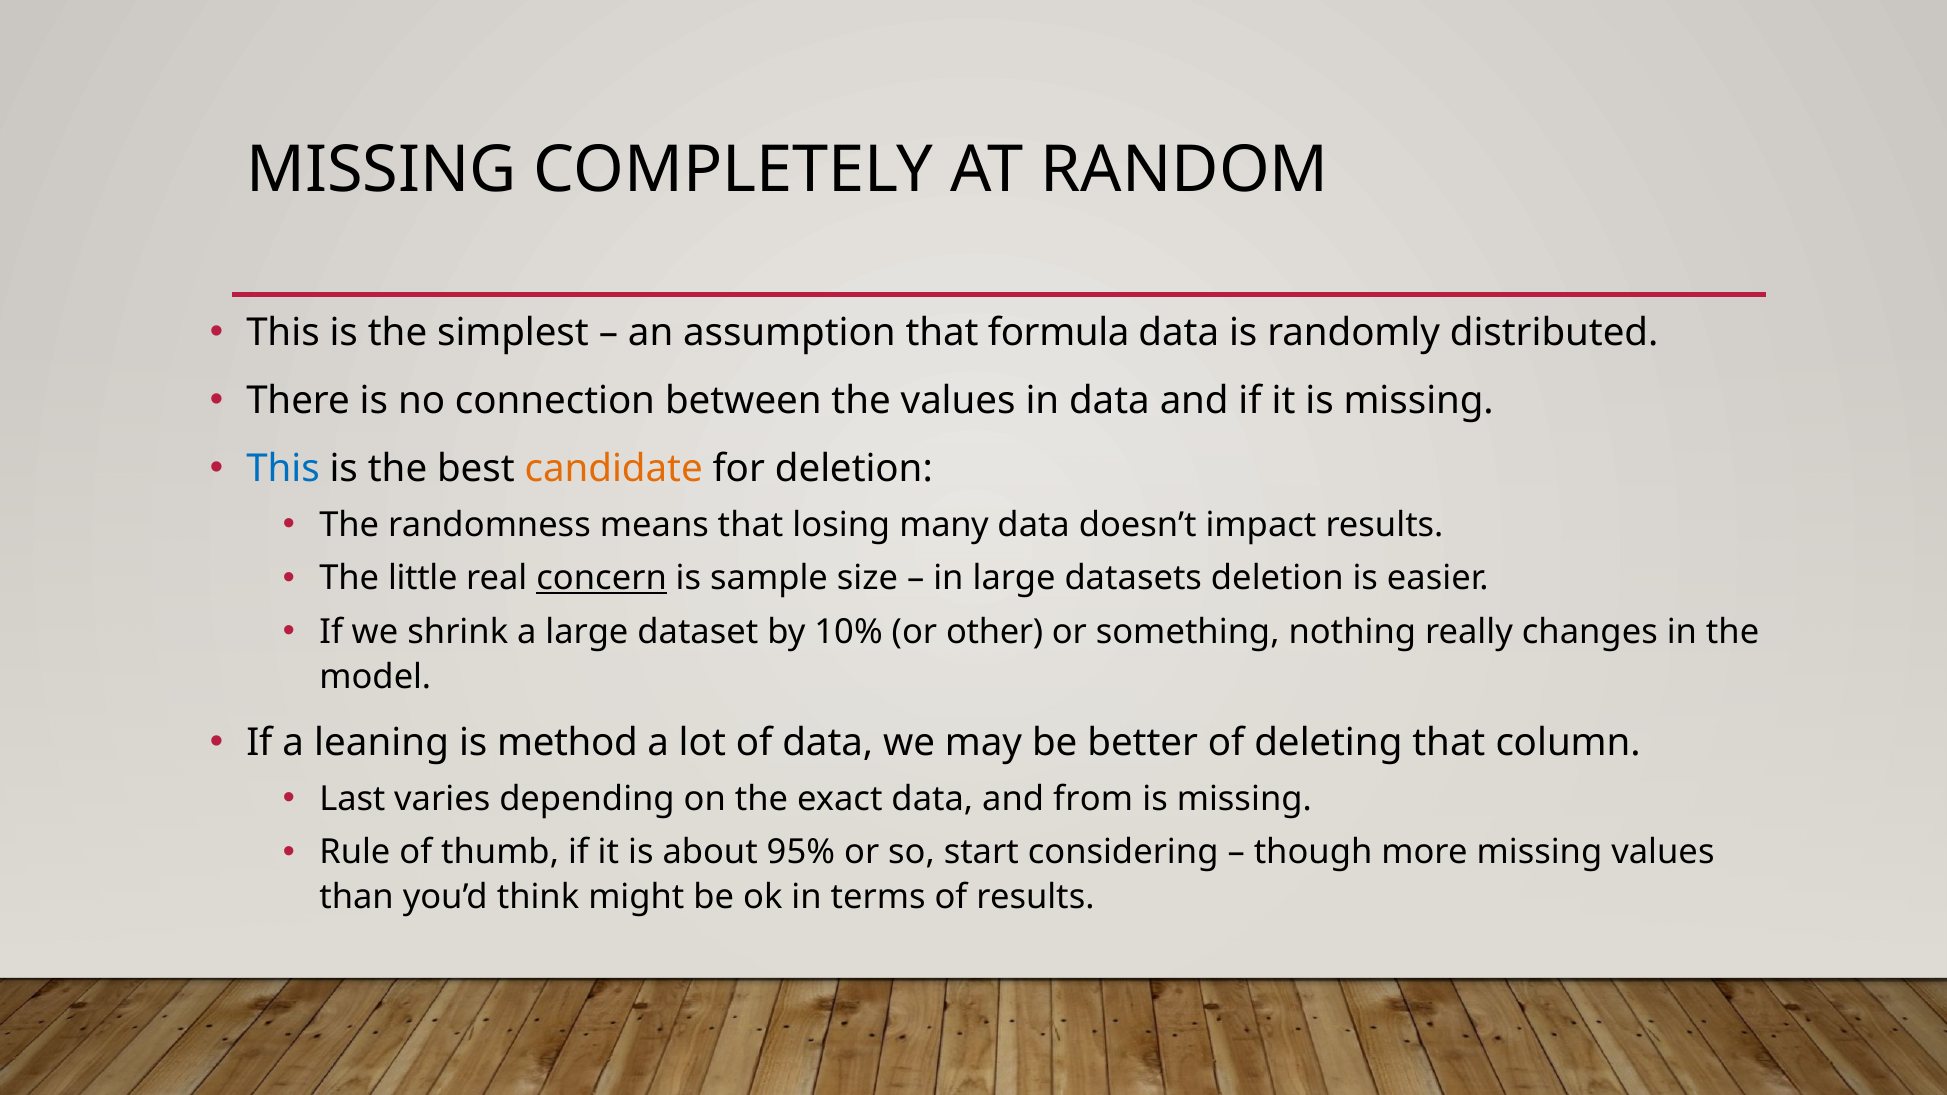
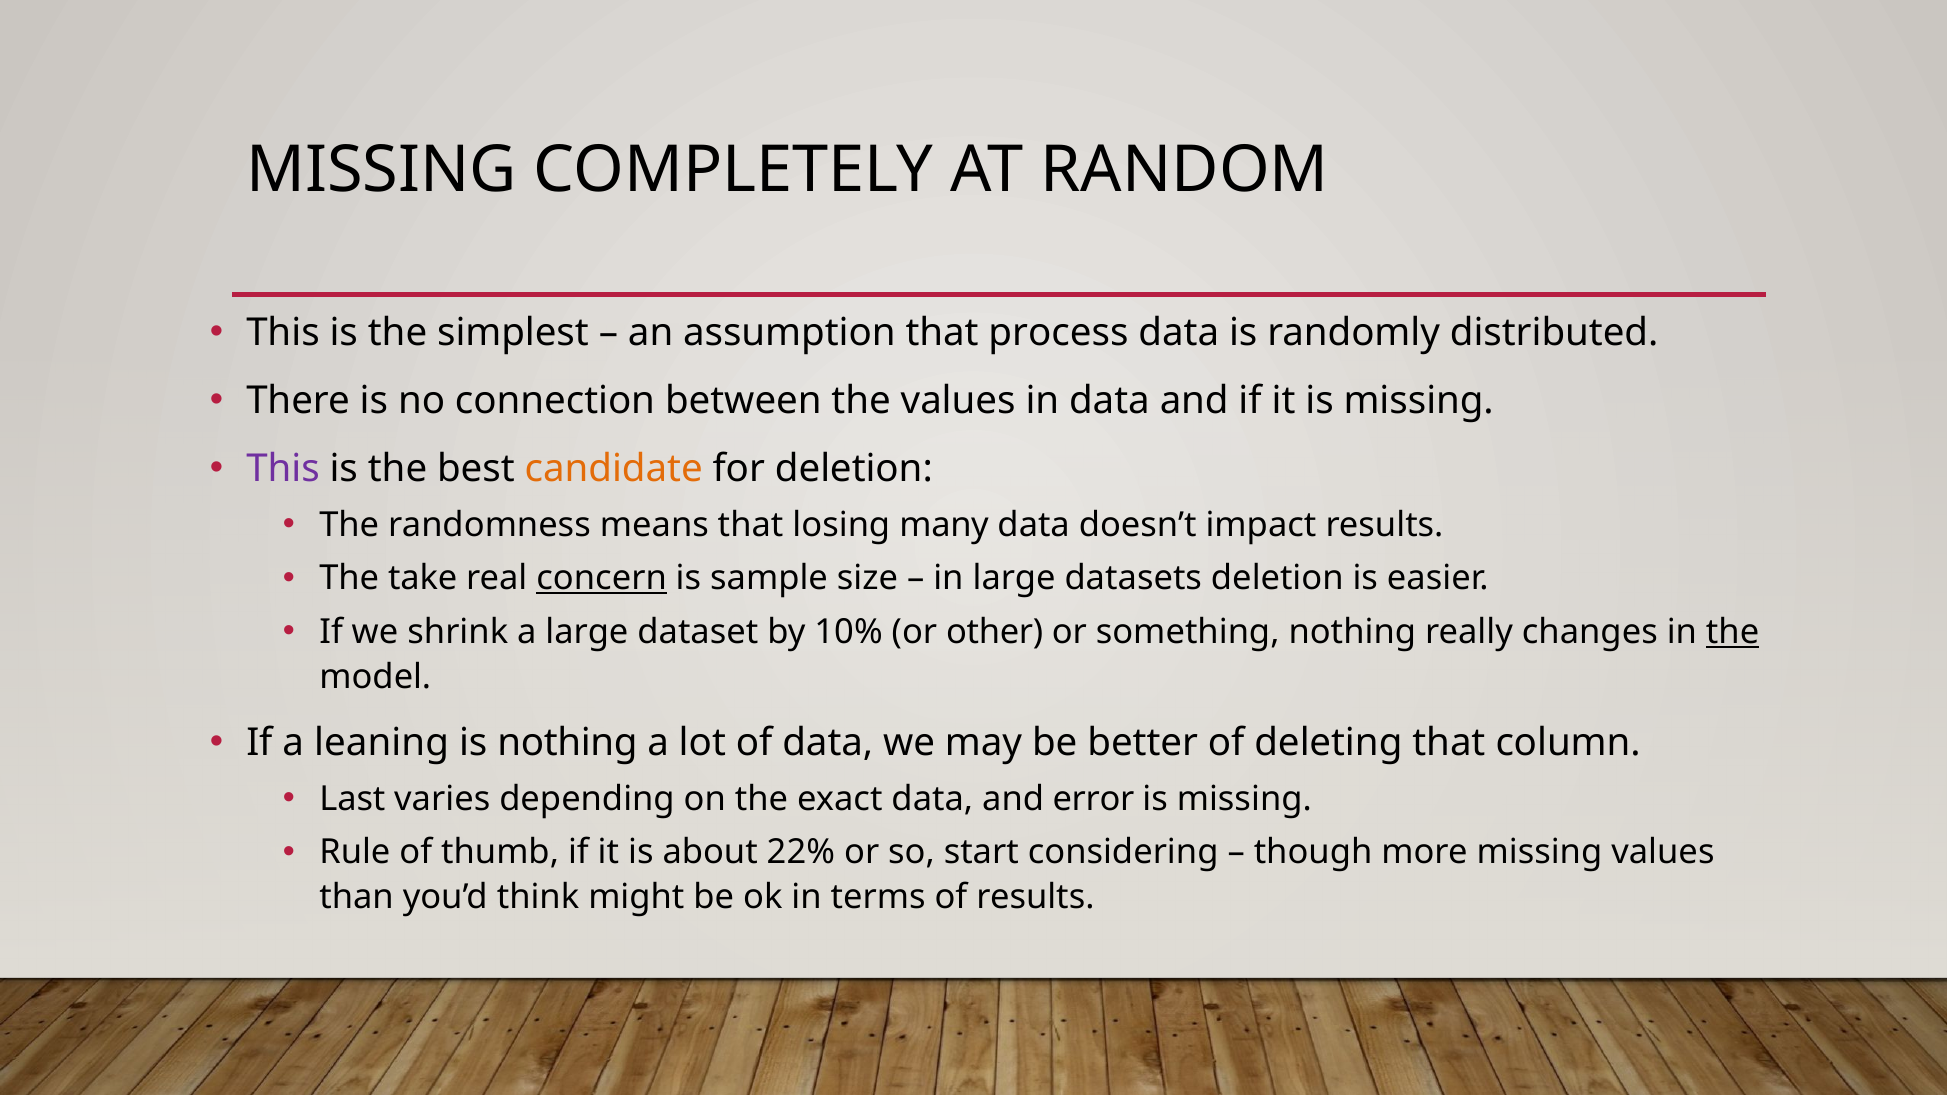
formula: formula -> process (1059, 333)
This colour: blue -> purple (283, 469)
little: little -> take (423, 579)
the underline: none -> present (1733, 632)
is method: method -> nothing (567, 743)
from: from -> error (1093, 799)
95%: 95% -> 22% (801, 853)
